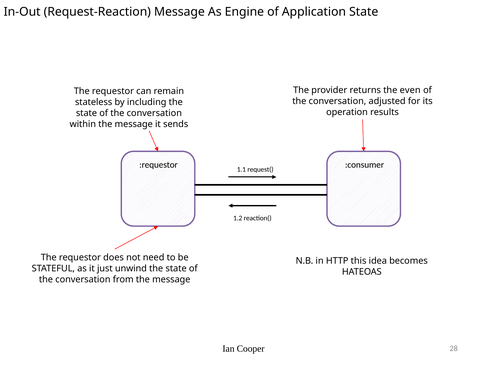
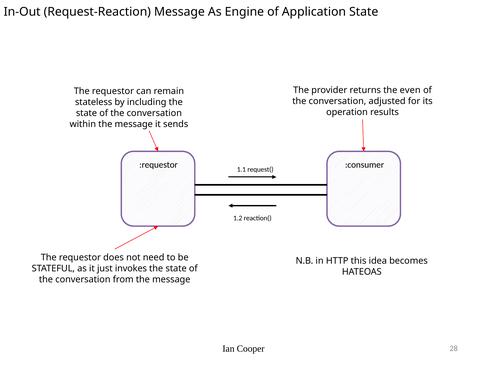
unwind: unwind -> invokes (131, 269)
